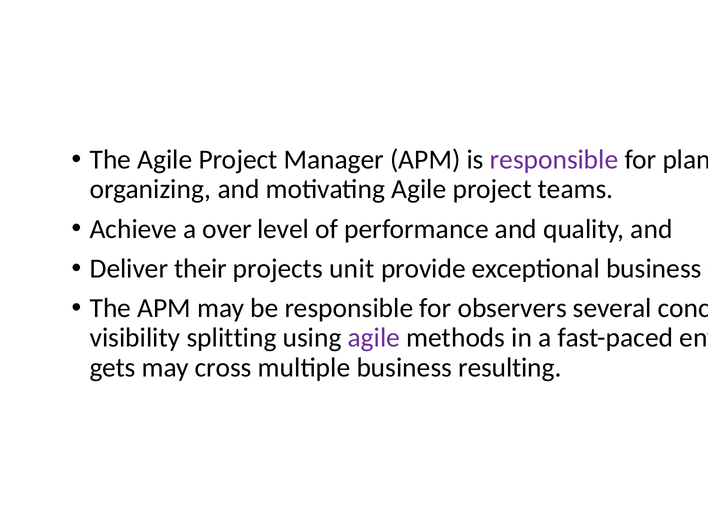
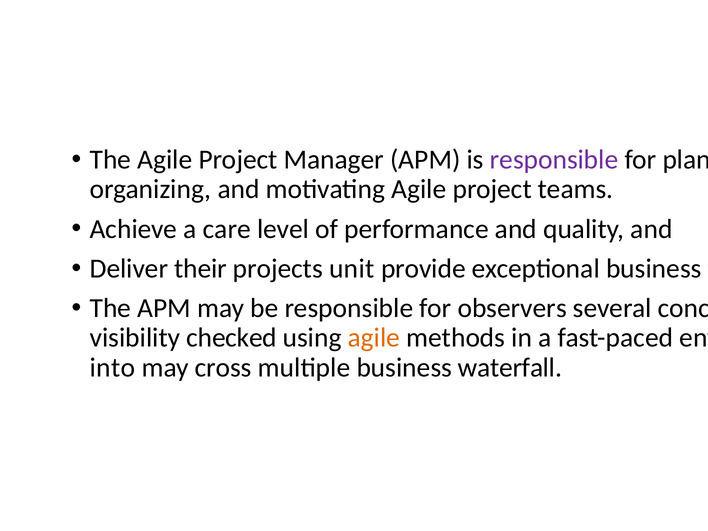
over: over -> care (227, 229)
splitting: splitting -> checked (232, 338)
agile colour: purple -> orange (374, 338)
gets: gets -> into (112, 368)
resulting: resulting -> waterfall (510, 368)
